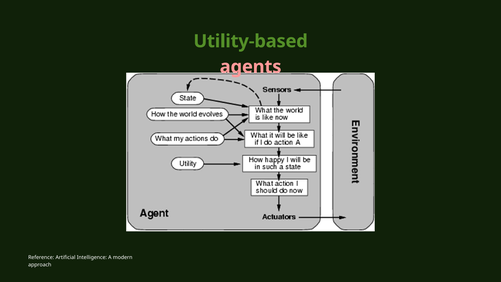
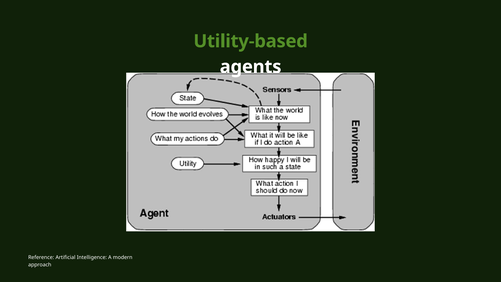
agents colour: pink -> white (251, 67)
